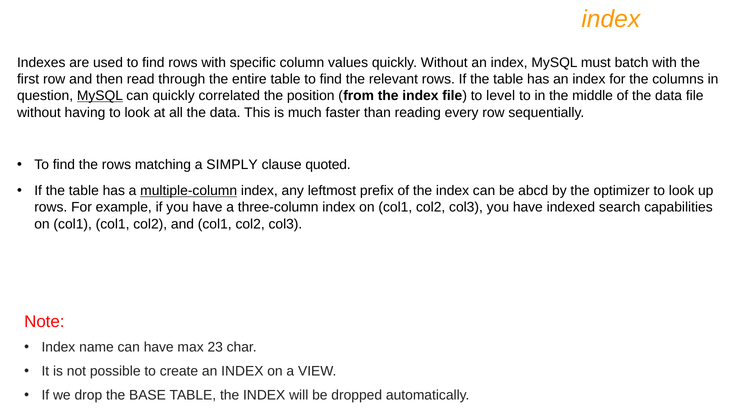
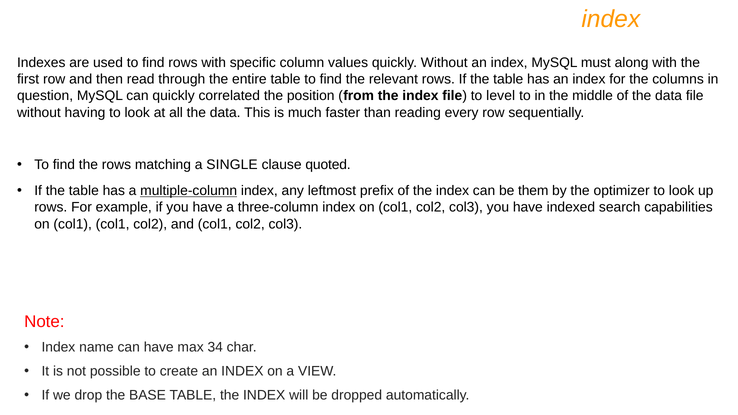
batch: batch -> along (632, 63)
MySQL underline: present -> none (100, 96)
SIMPLY: SIMPLY -> SINGLE (232, 165)
abcd: abcd -> them (533, 191)
23: 23 -> 34 (215, 347)
